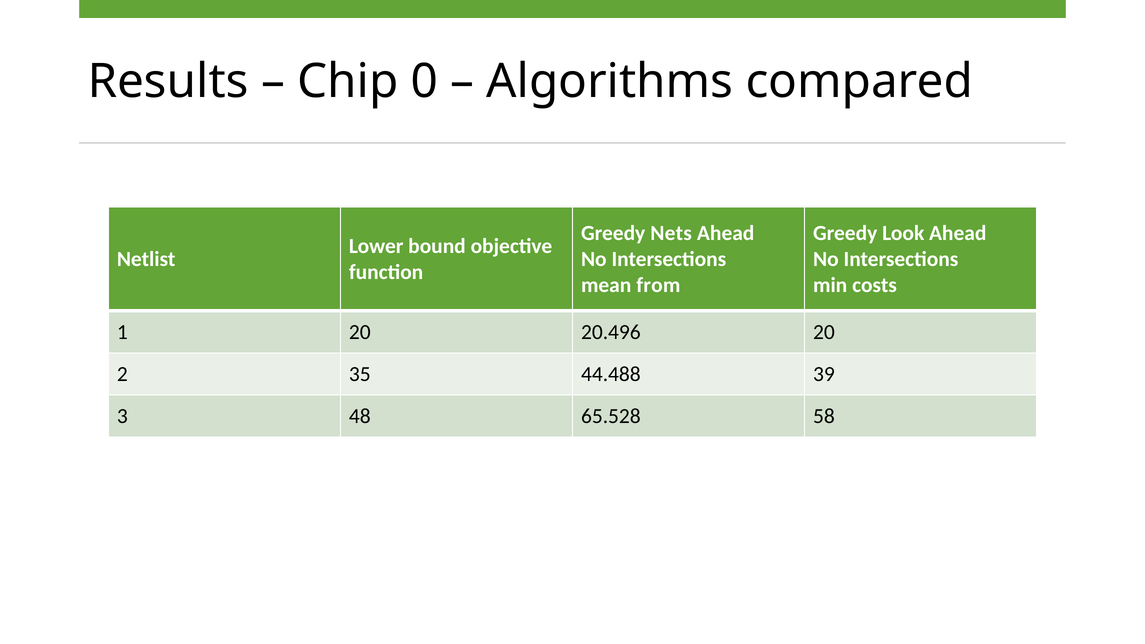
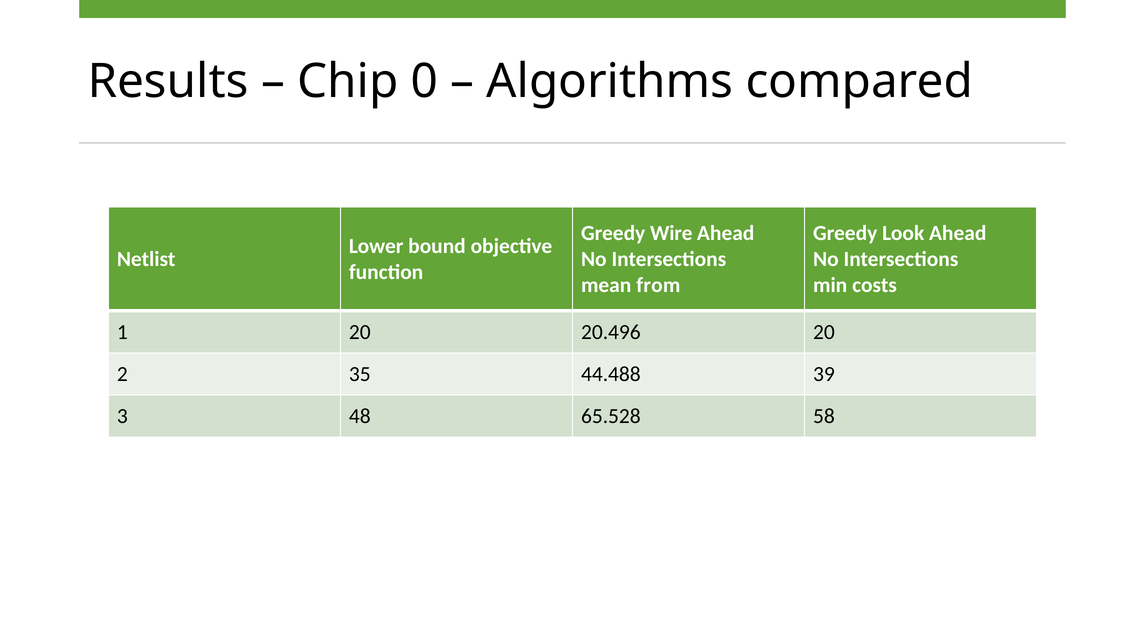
Nets: Nets -> Wire (671, 233)
